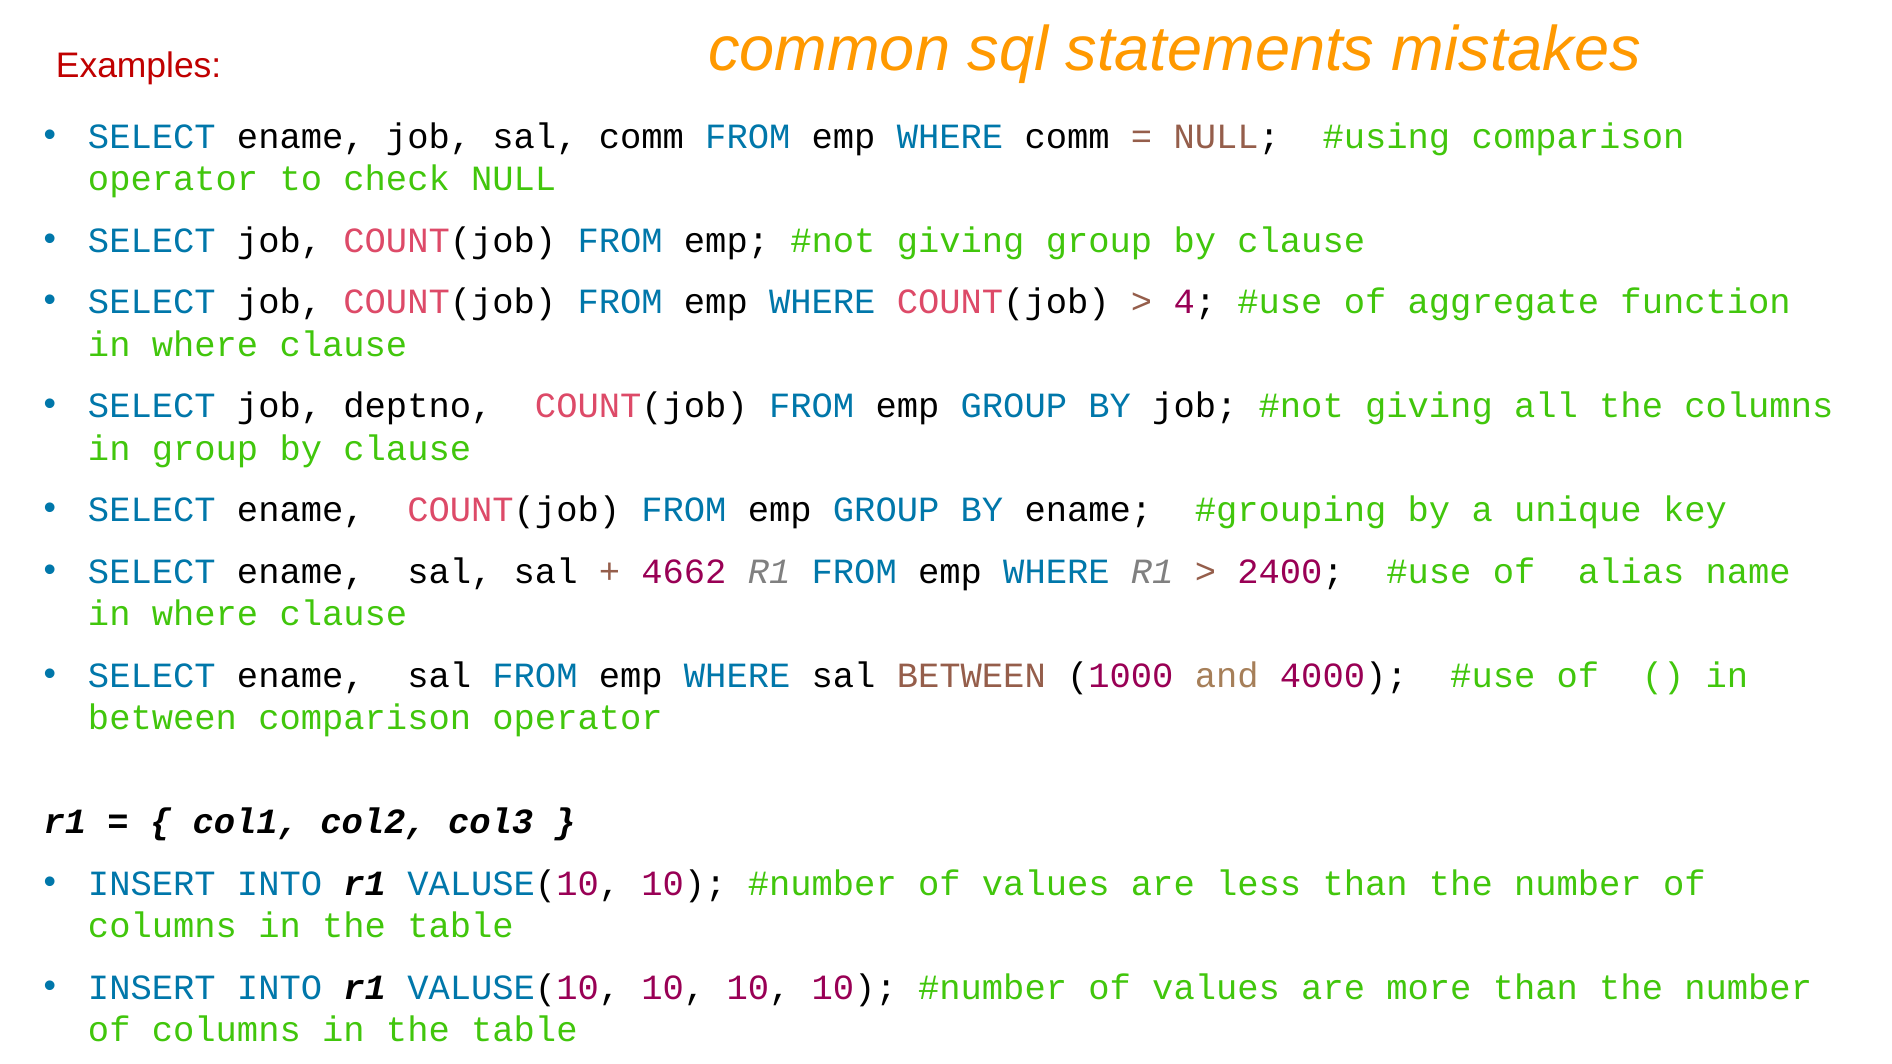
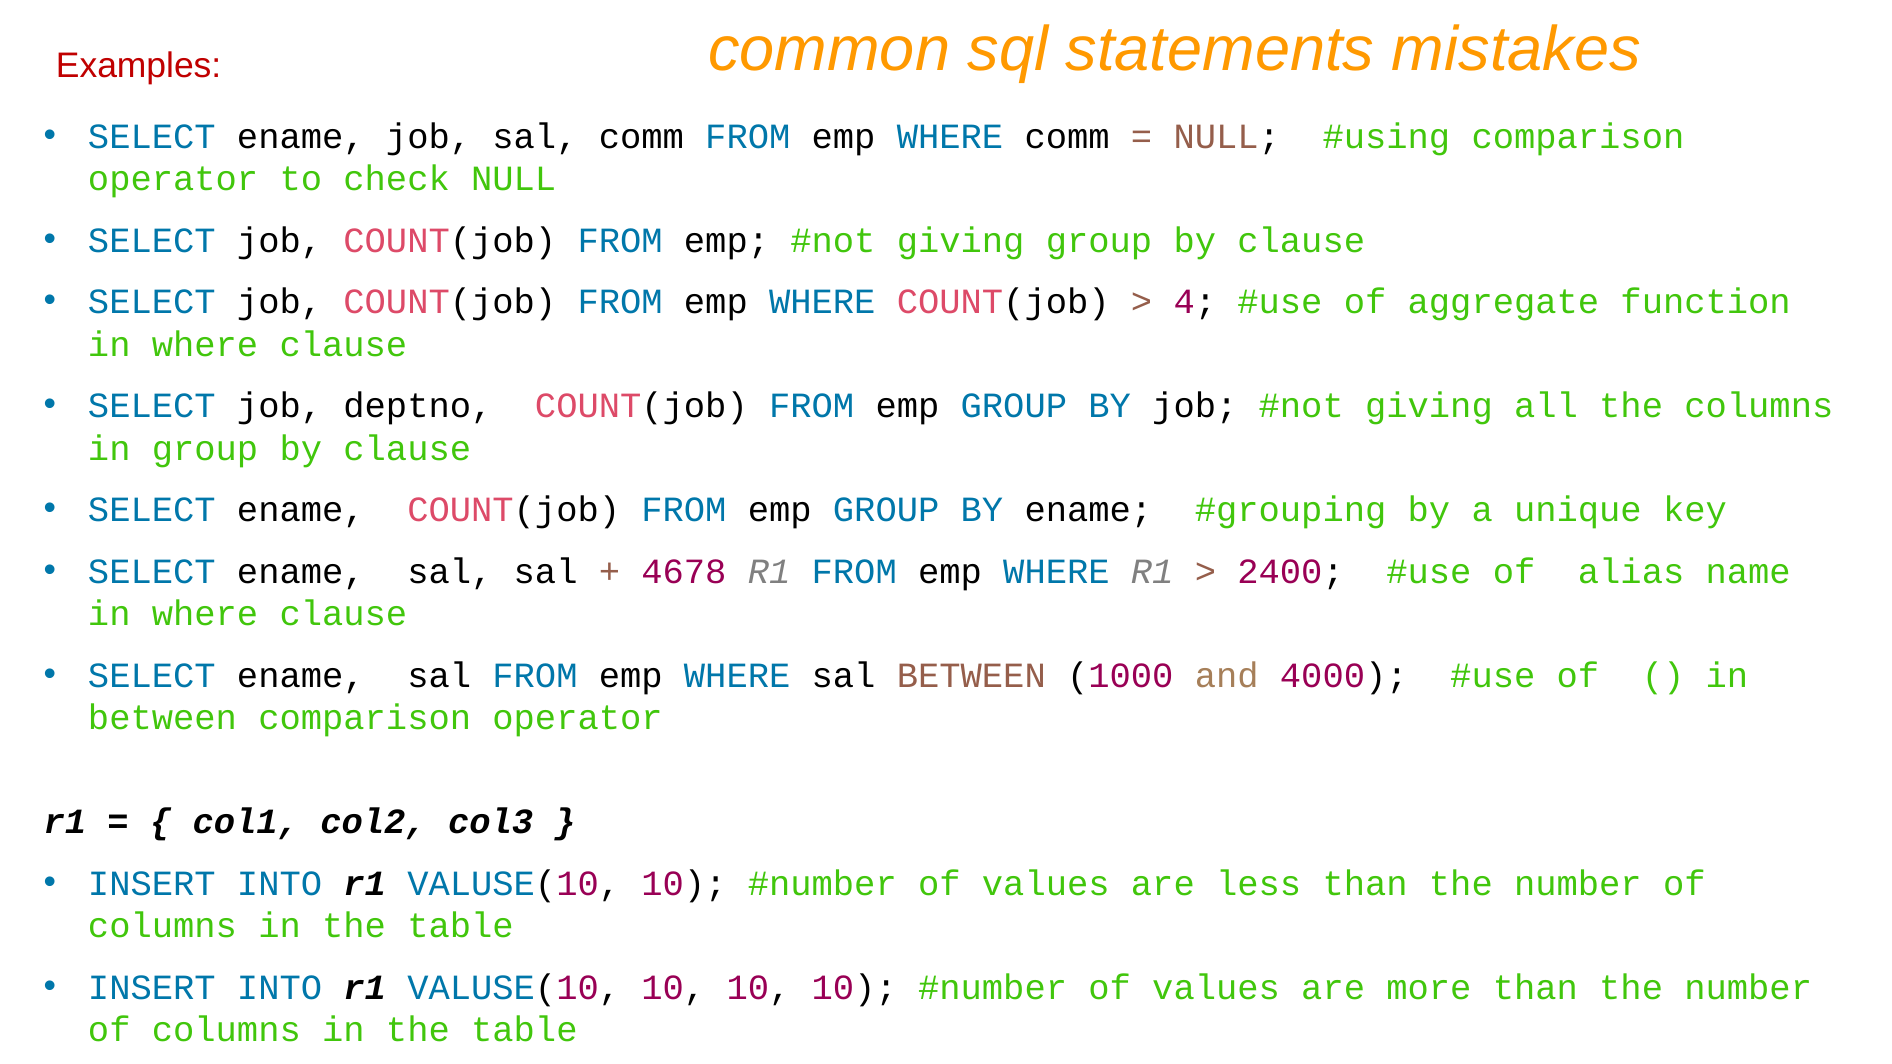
4662: 4662 -> 4678 (684, 572)
